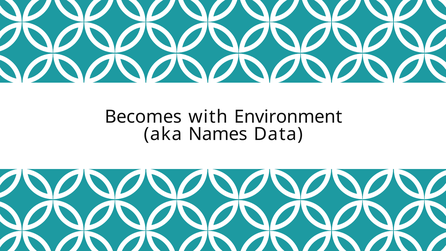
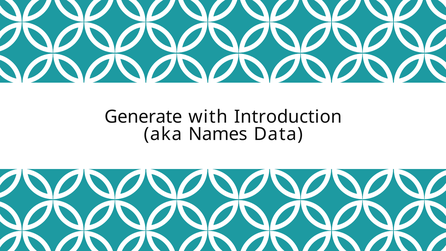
Becomes: Becomes -> Generate (143, 117)
Environment: Environment -> Introduction (288, 117)
